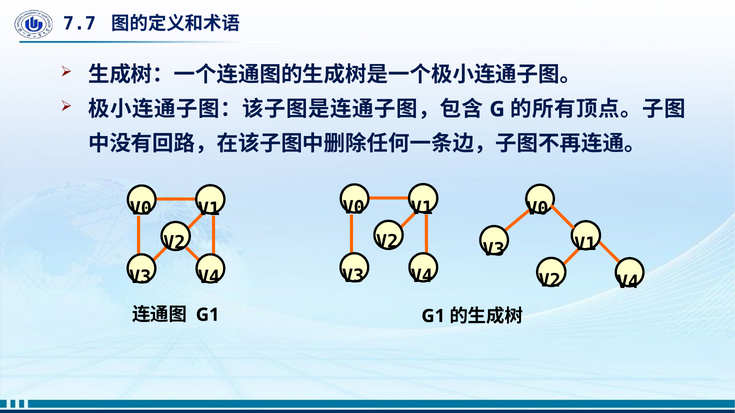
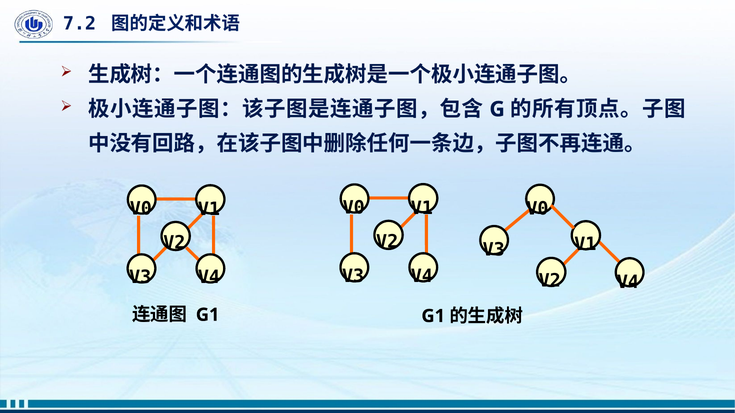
7.7: 7.7 -> 7.2 (79, 24)
